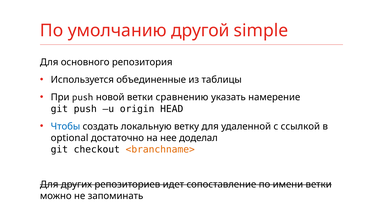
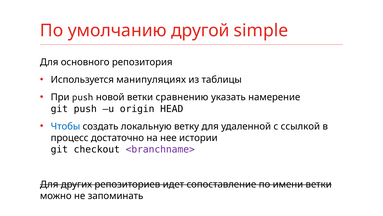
объединенные: объединенные -> манипуляциях (151, 80)
optional: optional -> процесс (70, 138)
доделал: доделал -> истории (198, 138)
<branchname> colour: orange -> purple (160, 149)
